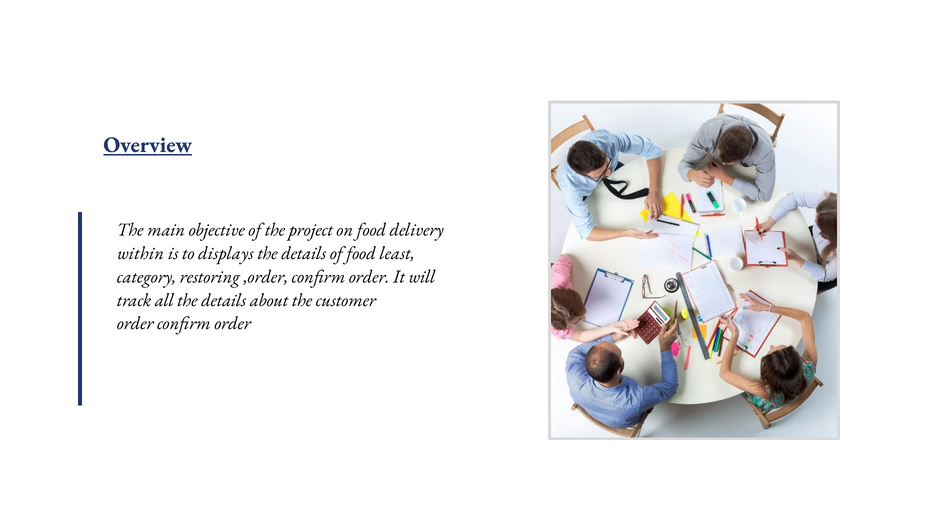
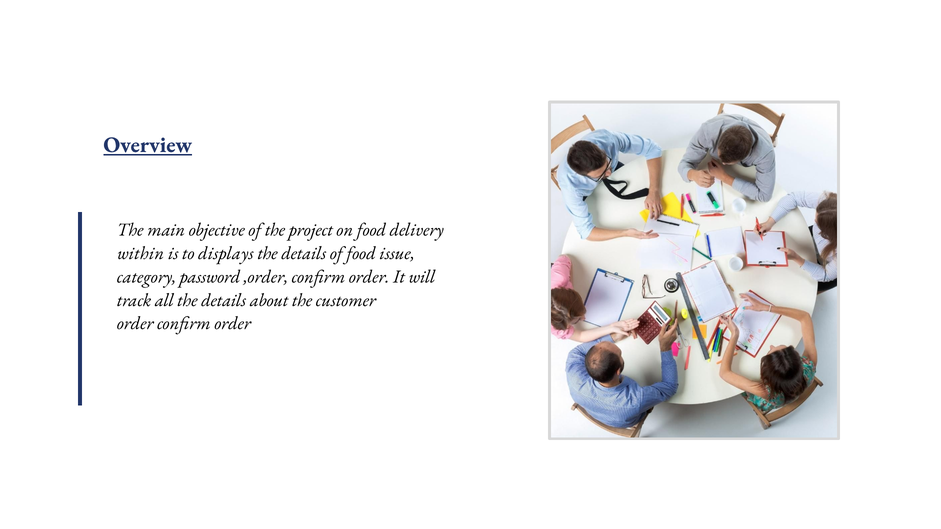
least: least -> issue (397, 253)
restoring: restoring -> password (210, 277)
